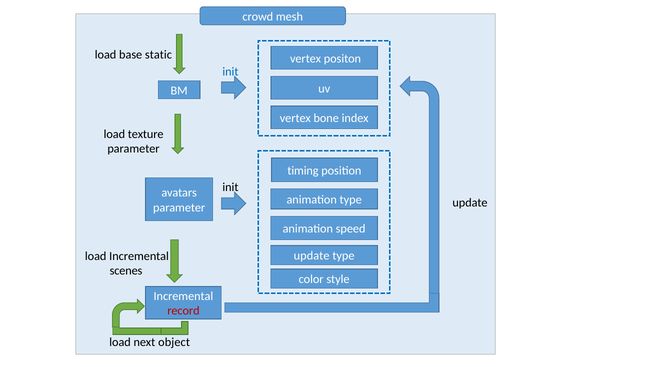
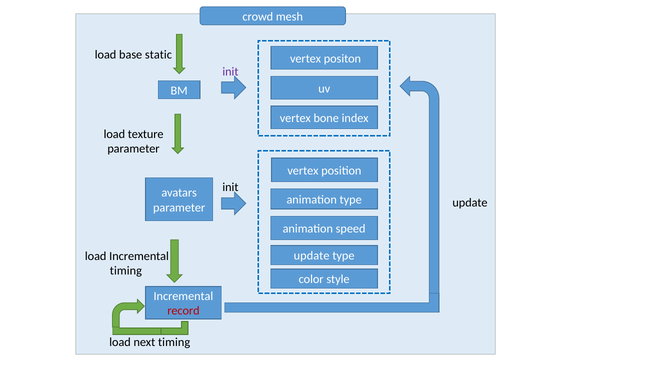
init colour: blue -> purple (230, 72)
timing: timing -> vertex (303, 171)
scenes: scenes -> timing (126, 271)
next object: object -> timing (174, 343)
